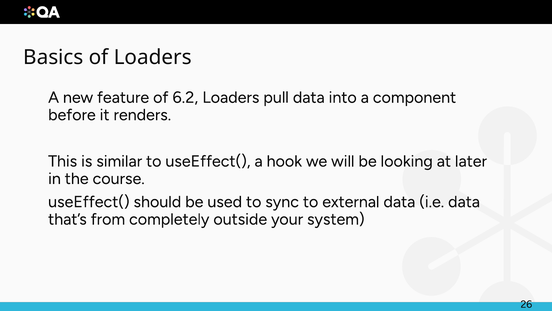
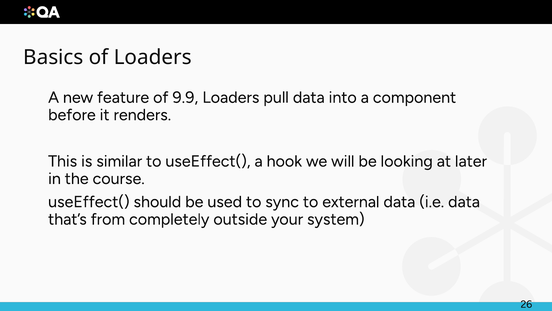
6.2: 6.2 -> 9.9 (185, 97)
